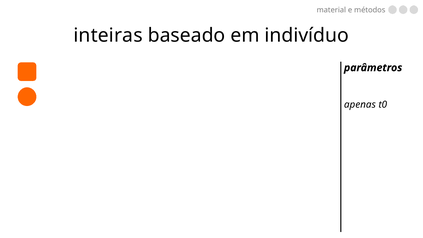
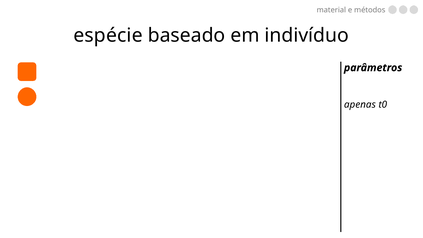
inteiras: inteiras -> espécie (108, 36)
